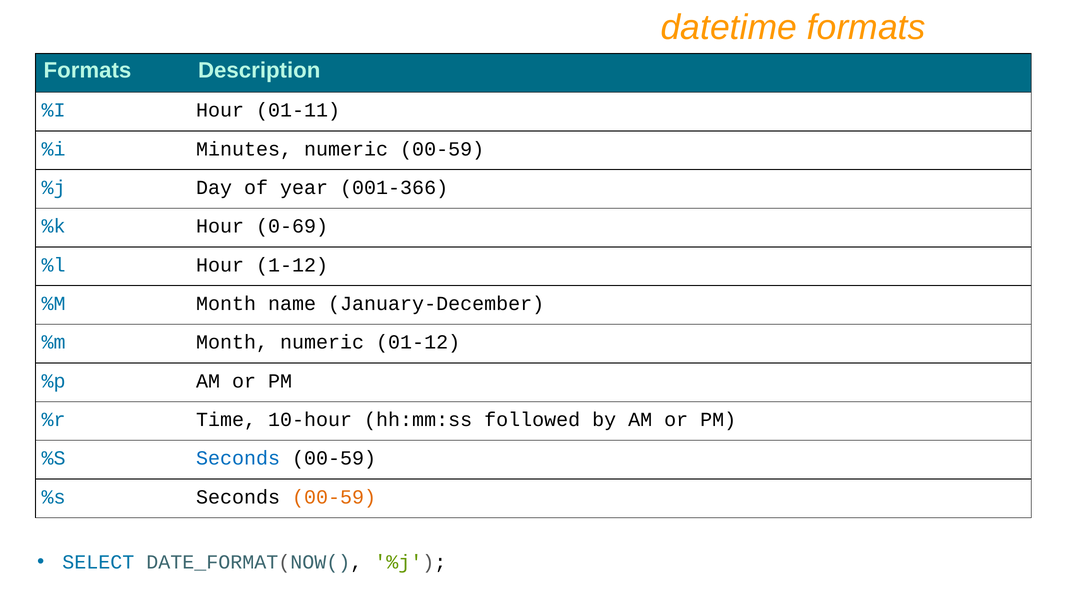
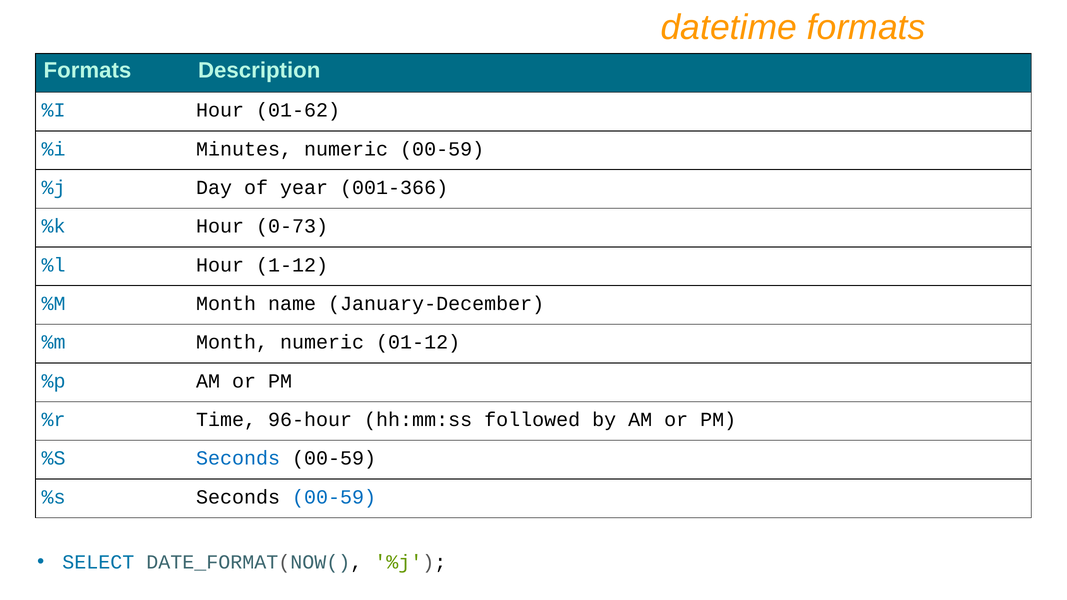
01-11: 01-11 -> 01-62 (298, 110)
0-69: 0-69 -> 0-73 (292, 226)
10-hour: 10-hour -> 96-hour (310, 420)
00-59 colour: orange -> blue (334, 497)
